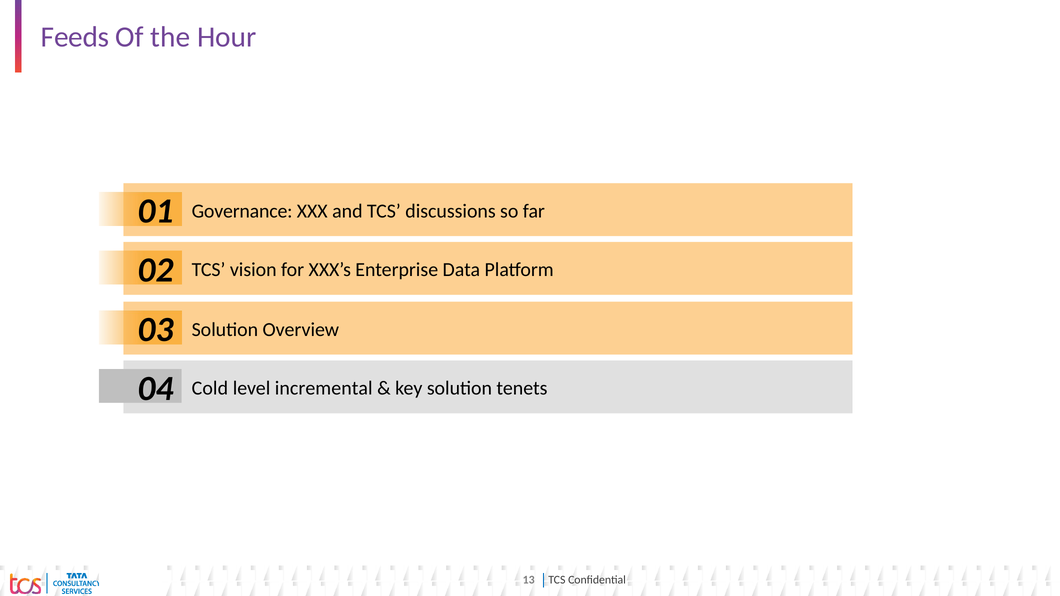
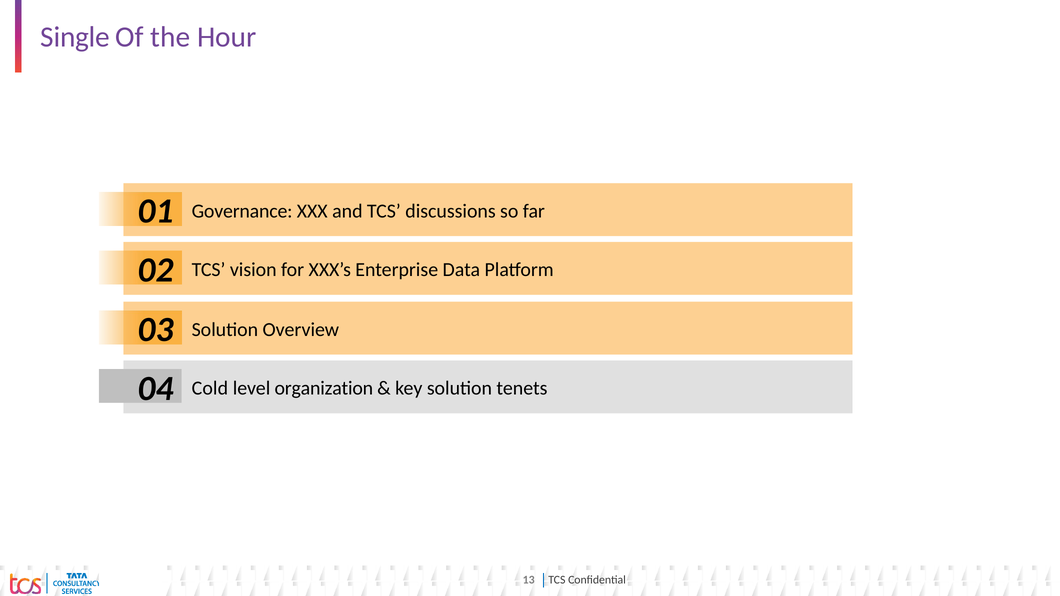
Feeds: Feeds -> Single (75, 37)
incremental: incremental -> organization (324, 388)
